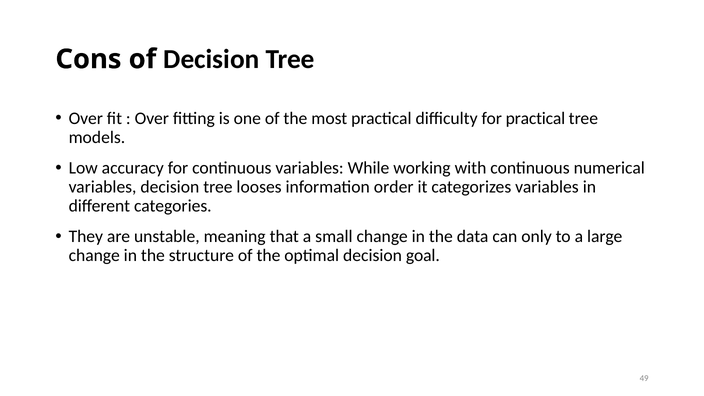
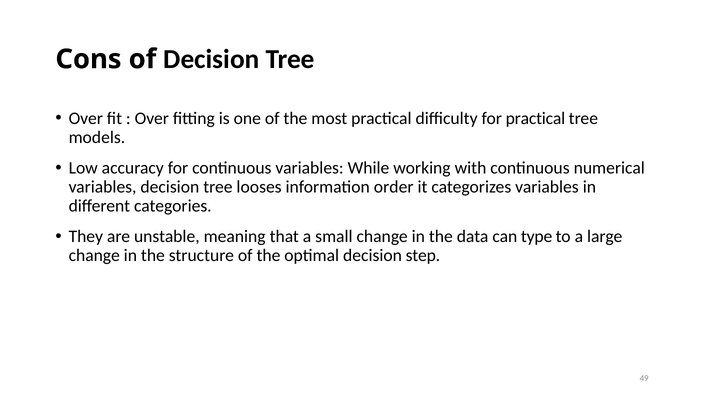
only: only -> type (537, 236)
goal: goal -> step (423, 255)
